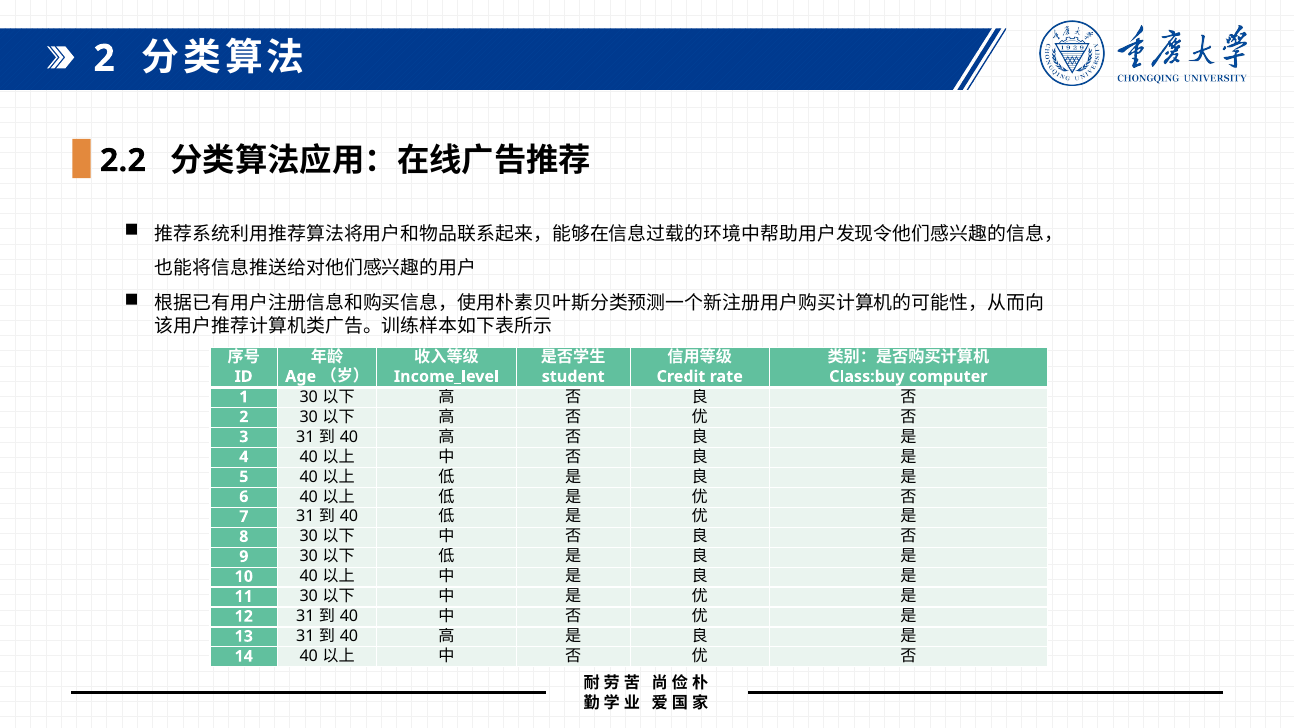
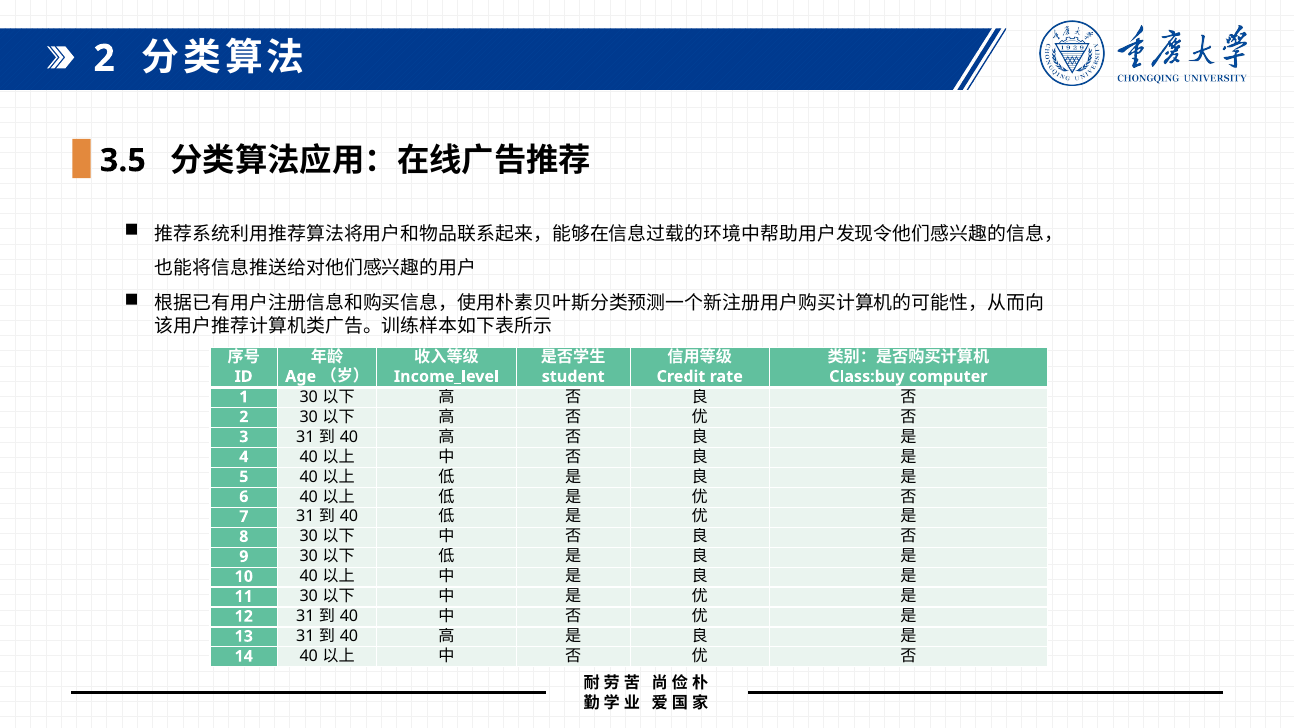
2.2: 2.2 -> 3.5 (123, 160)
